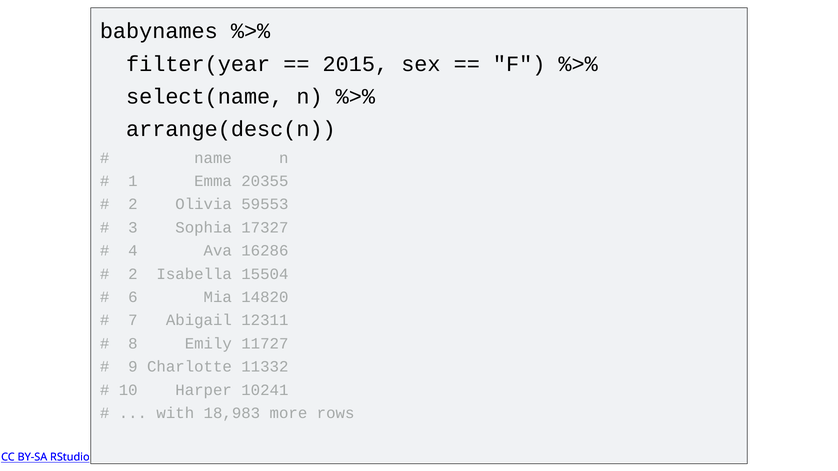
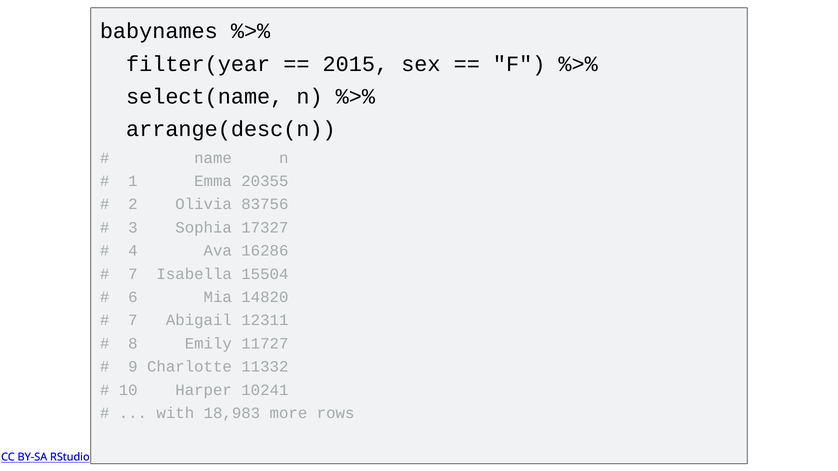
59553: 59553 -> 83756 (265, 204)
2: 2 -> 7 (133, 274)
